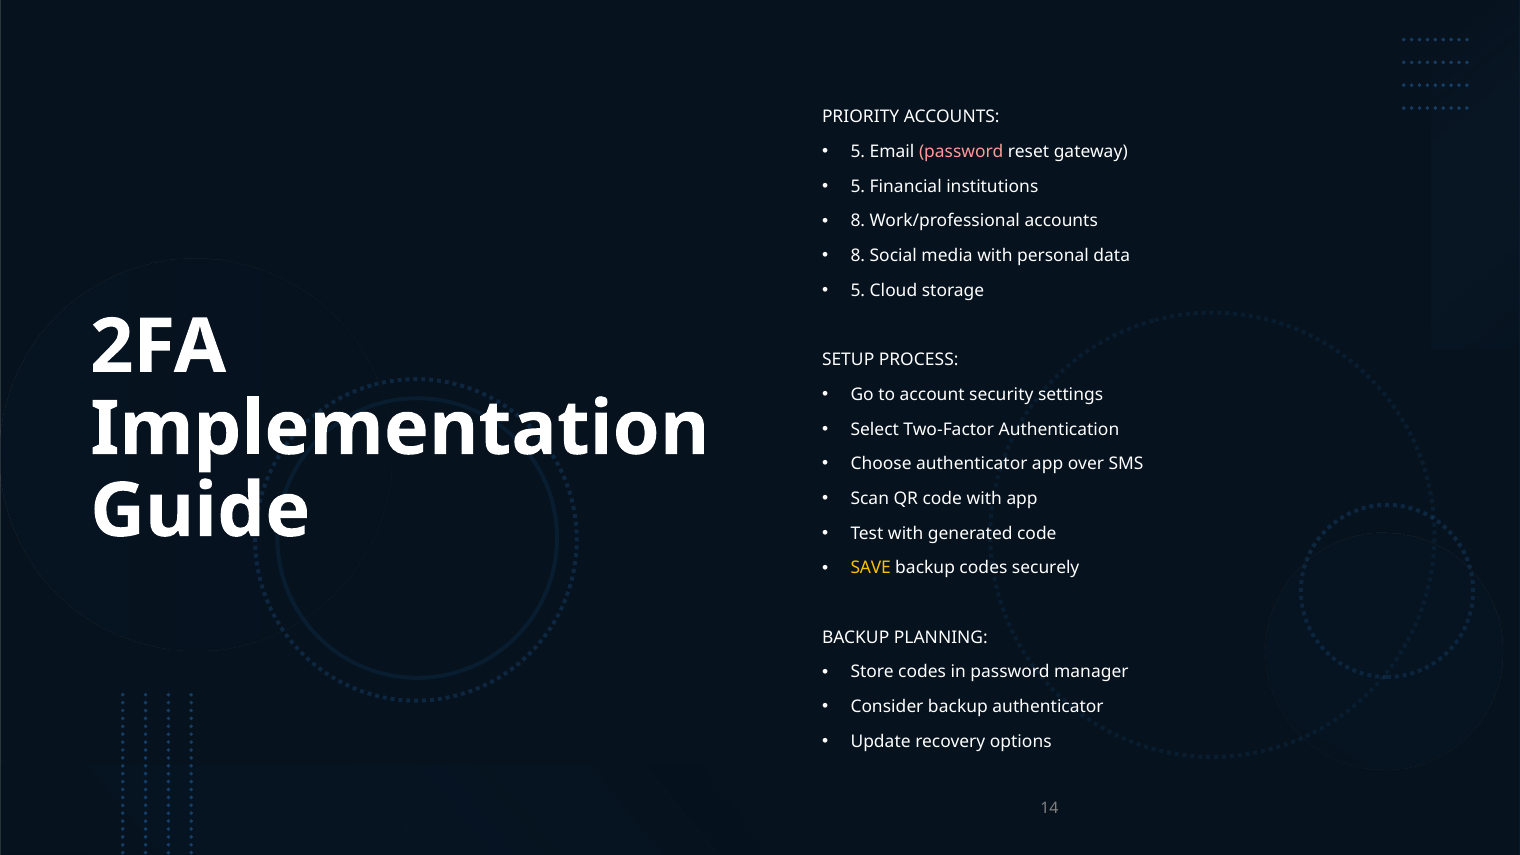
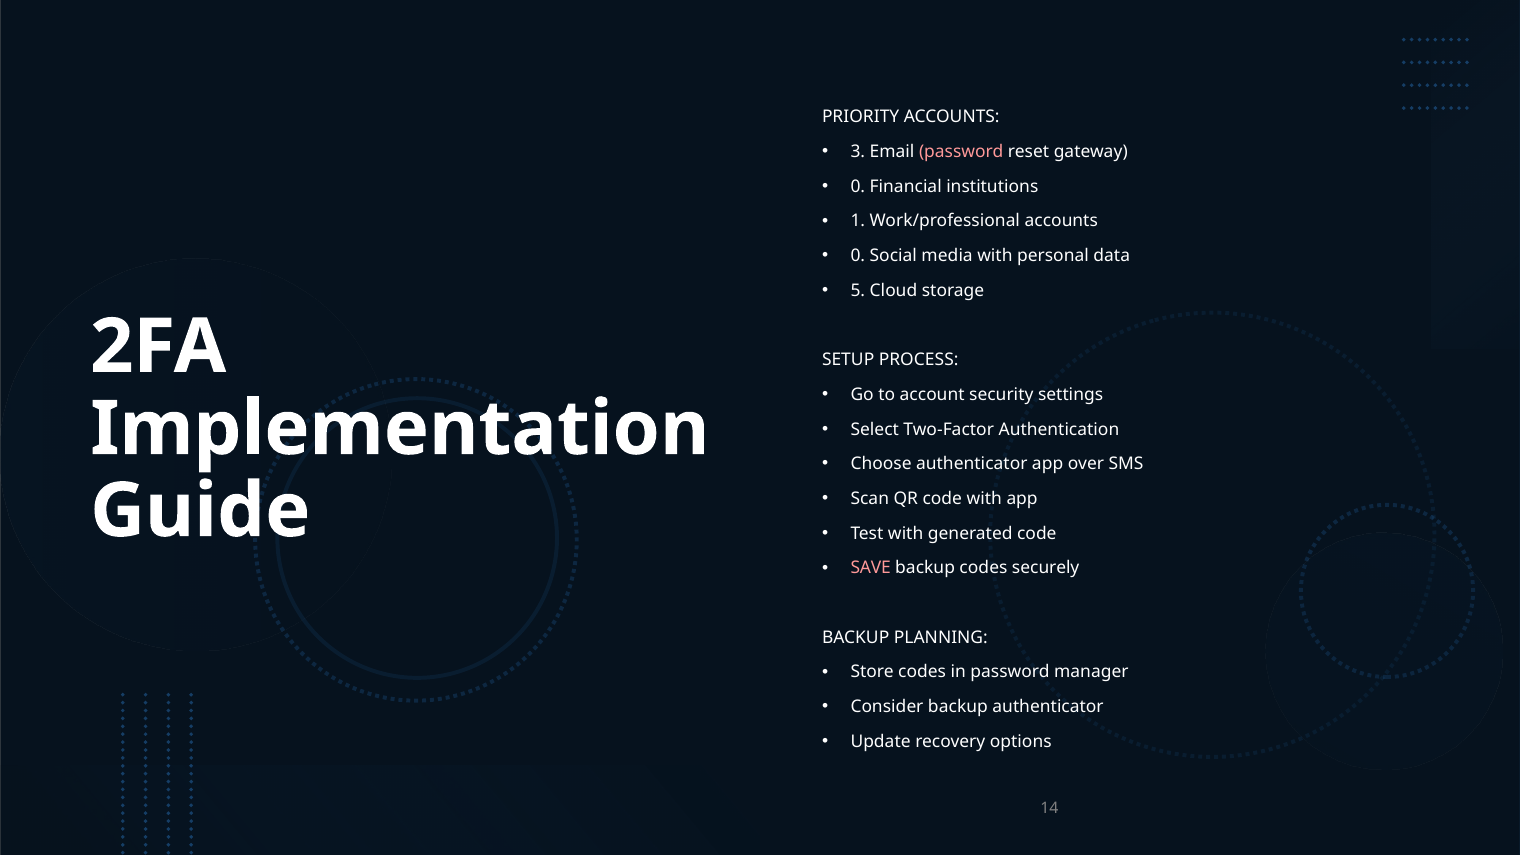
5: 5 -> 3 (858, 152)
5: 5 -> 0 (858, 186)
8: 8 -> 1 (858, 221)
8: 8 -> 0 (858, 256)
SAVE colour: yellow -> pink (871, 568)
